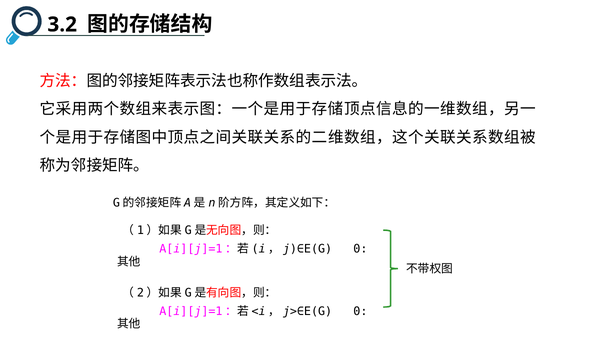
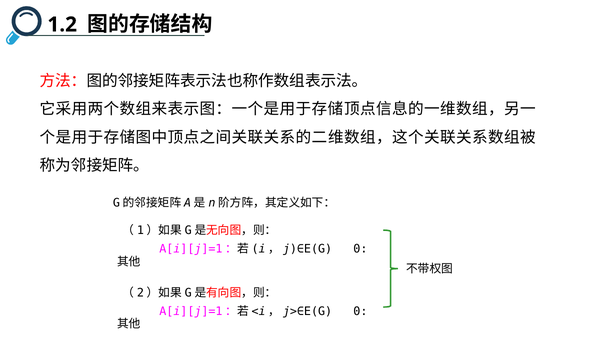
3.2: 3.2 -> 1.2 (62, 25)
